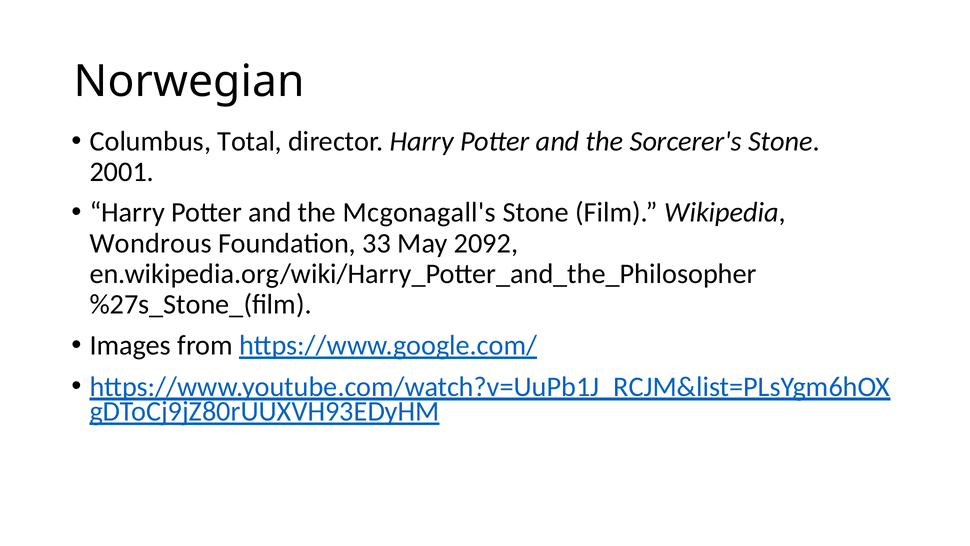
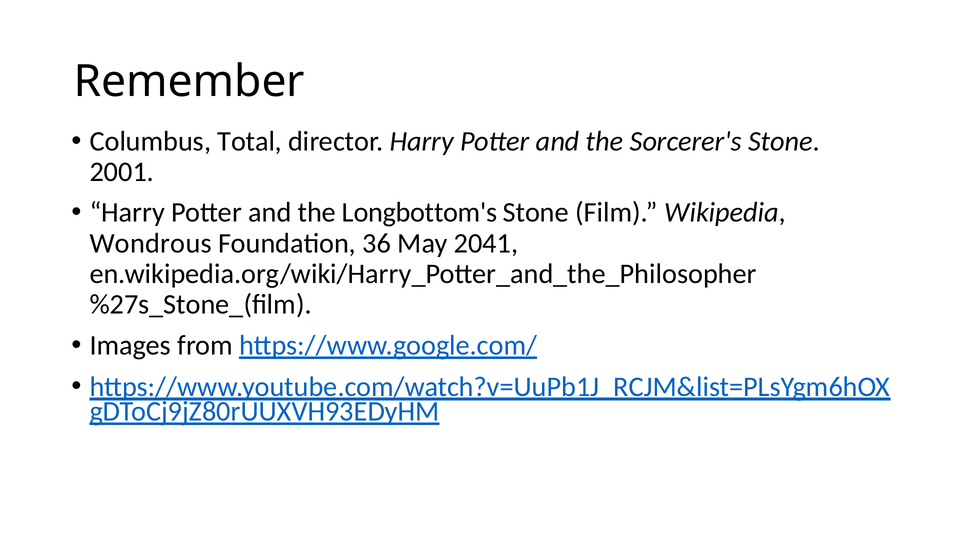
Norwegian: Norwegian -> Remember (189, 81)
Mcgonagall's: Mcgonagall's -> Longbottom's (420, 212)
33: 33 -> 36 (377, 243)
2092: 2092 -> 2041 (486, 243)
